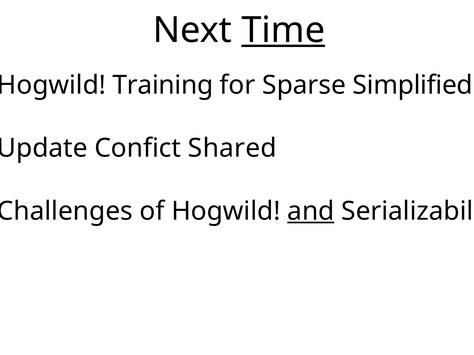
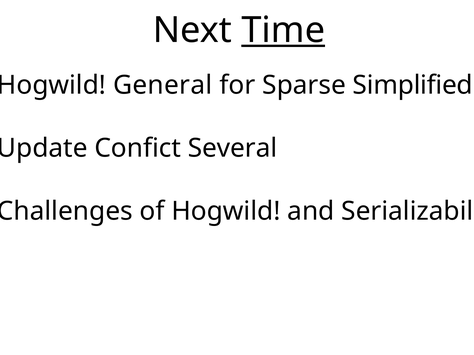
Training: Training -> General (163, 85)
Shared: Shared -> Several (233, 148)
and underline: present -> none (311, 212)
